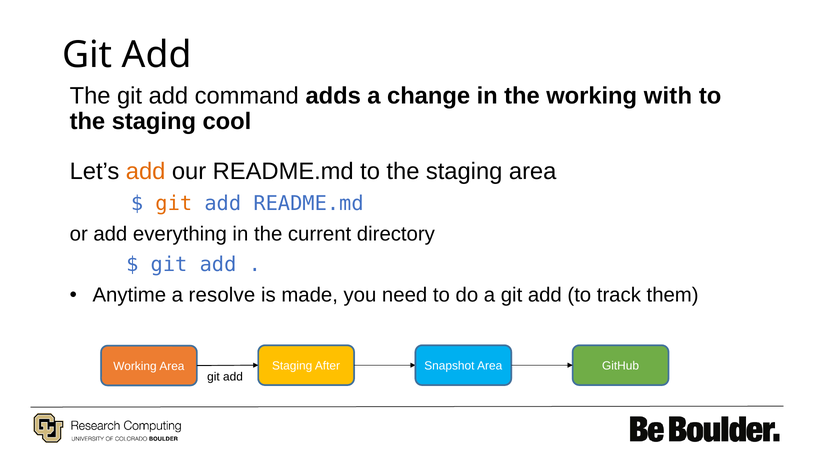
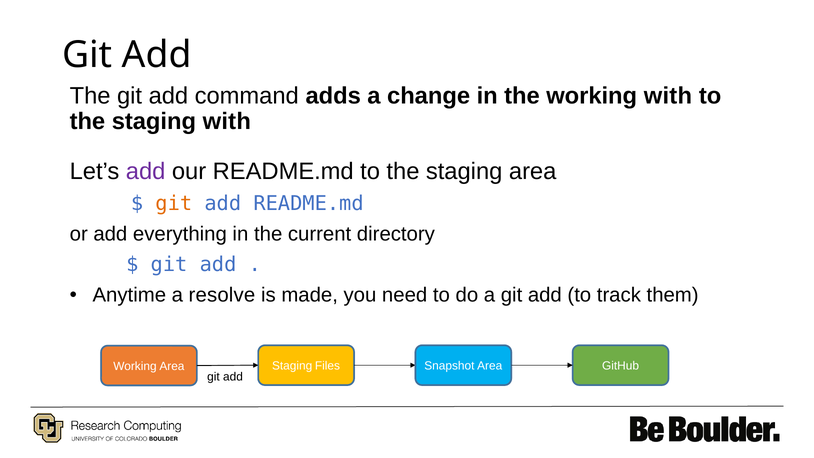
staging cool: cool -> with (227, 121)
add colour: orange -> purple (146, 171)
After: After -> Files (327, 366)
